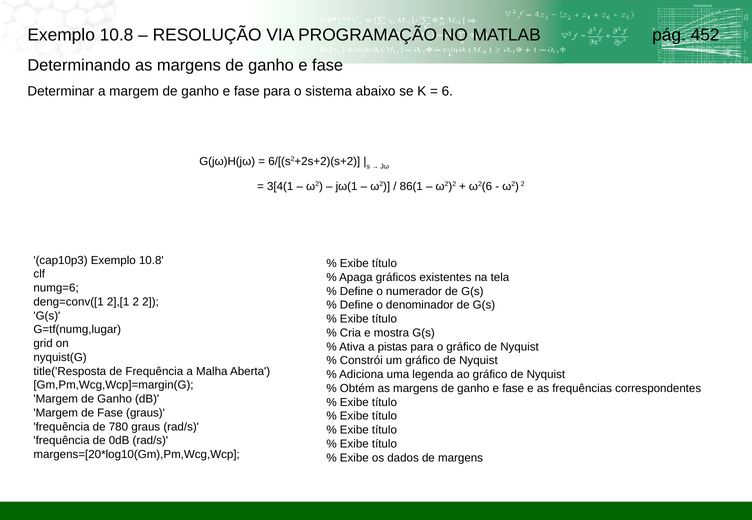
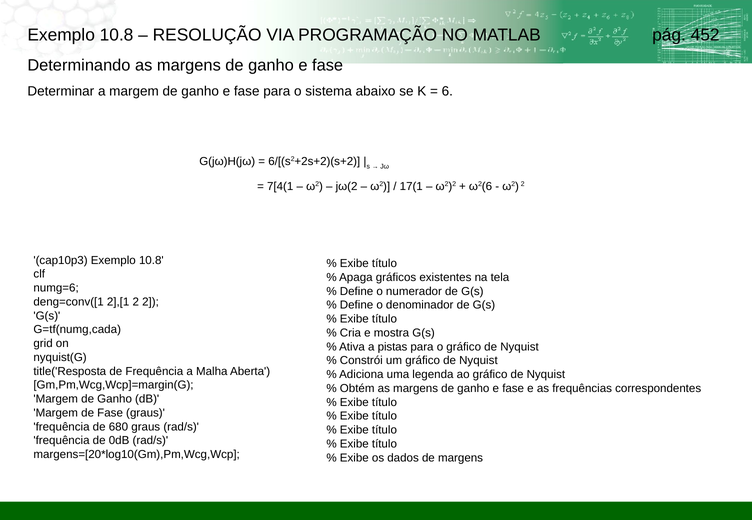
3[4(1: 3[4(1 -> 7[4(1 (280, 187)
jω(1: jω(1 -> jω(2 (347, 187)
86(1: 86(1 -> 17(1 (411, 187)
G=tf(numg,lugar: G=tf(numg,lugar -> G=tf(numg,cada (77, 330)
780: 780 -> 680 (118, 427)
